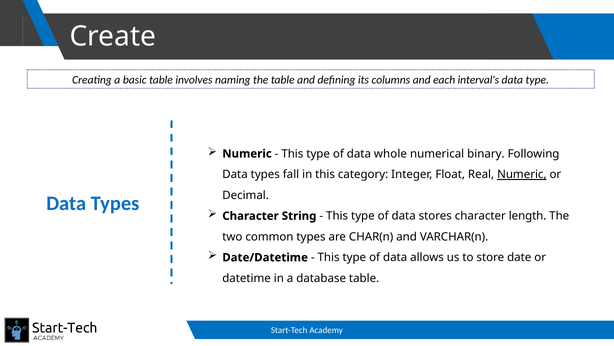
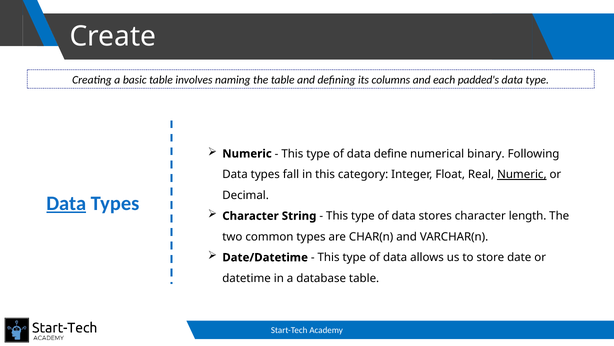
interval's: interval's -> padded's (478, 80)
whole: whole -> define (391, 153)
Data underline: none -> present (66, 203)
